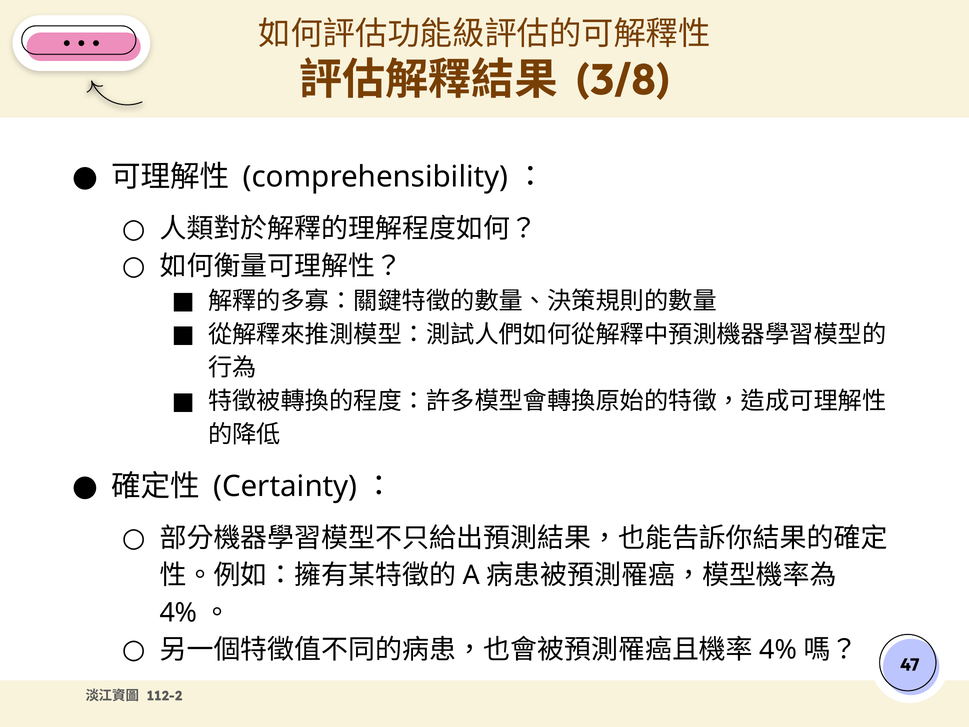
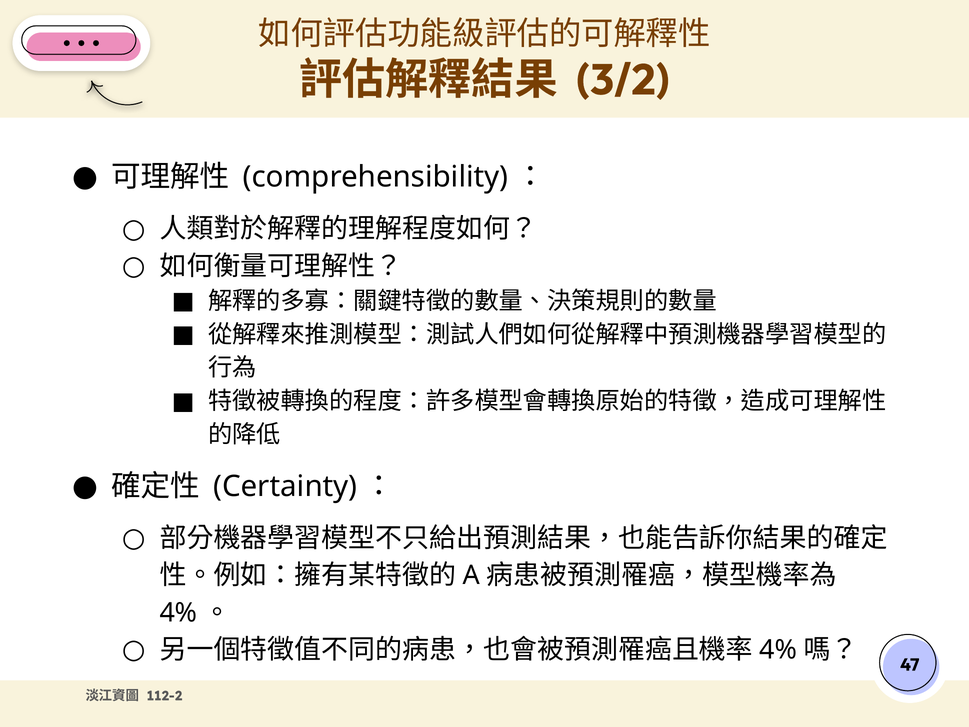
3/8: 3/8 -> 3/2 (623, 80)
